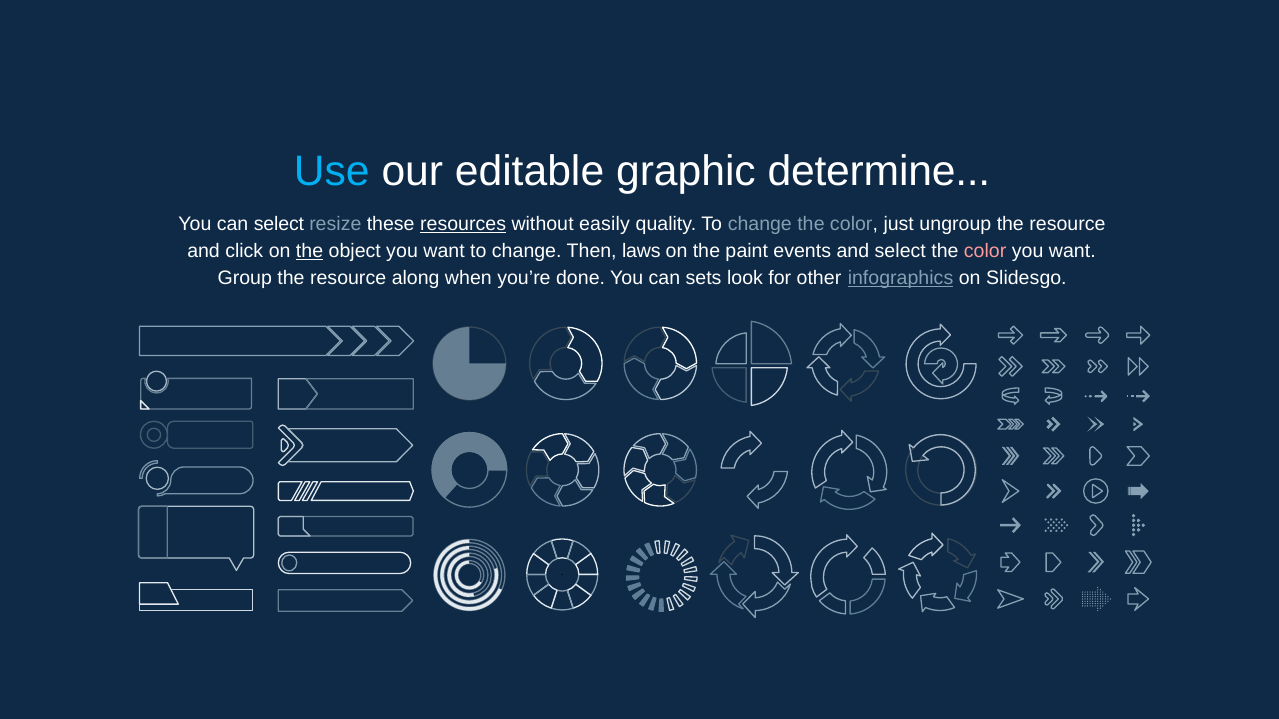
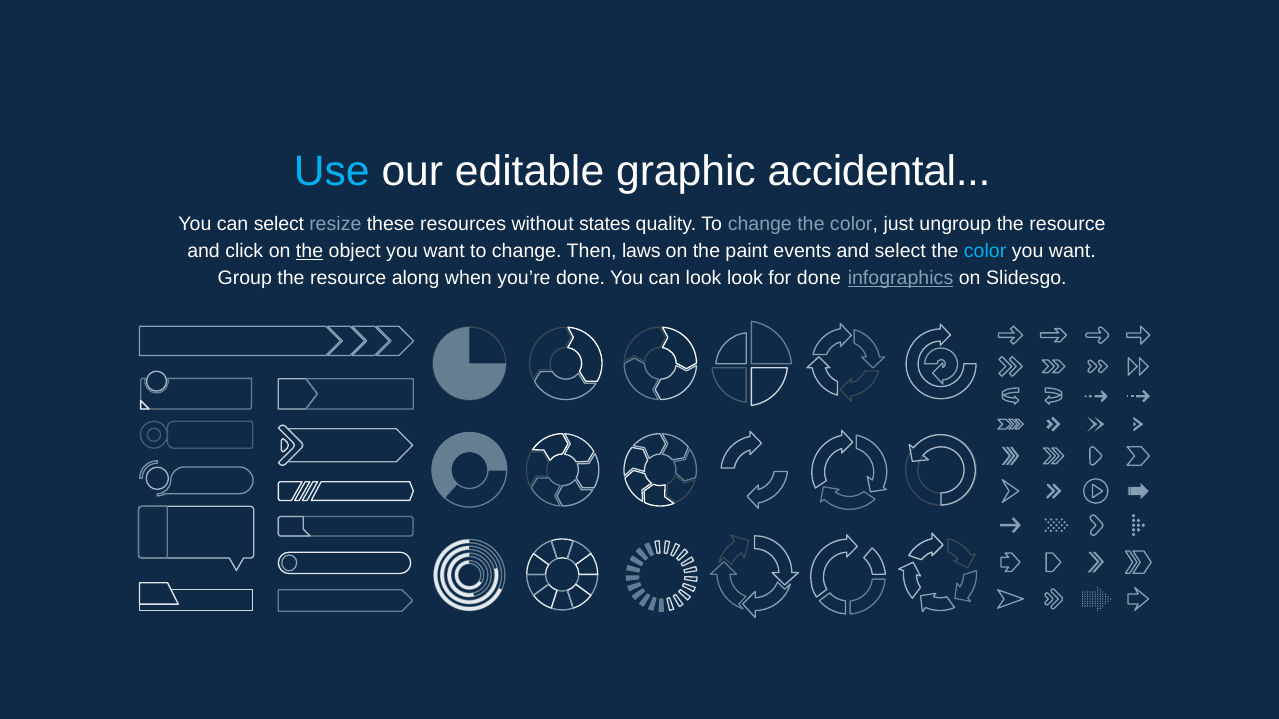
determine: determine -> accidental (879, 172)
resources underline: present -> none (463, 224)
easily: easily -> states (605, 224)
color colour: pink -> light blue (985, 251)
can sets: sets -> look (704, 278)
for other: other -> done (819, 278)
